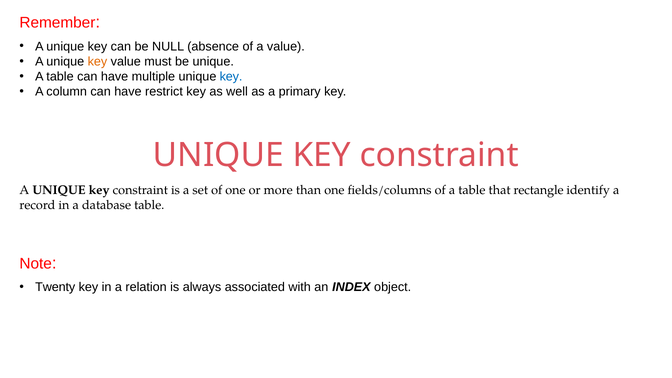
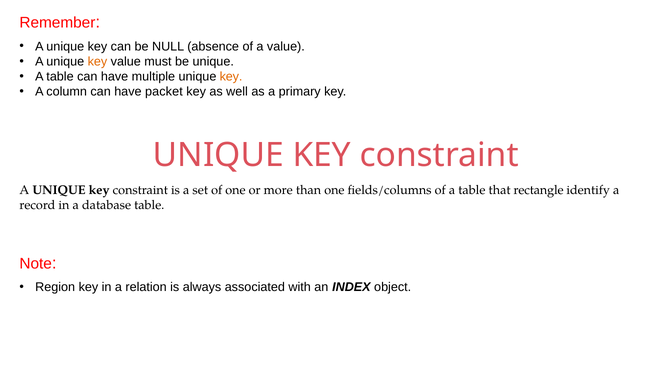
key colour: blue -> orange (231, 77)
restrict: restrict -> packet (164, 92)
Twenty: Twenty -> Region (55, 287)
